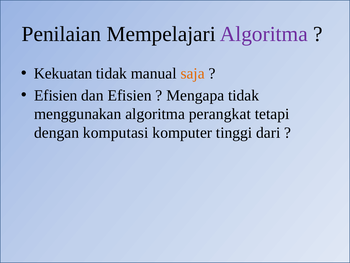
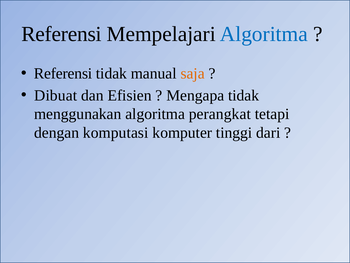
Penilaian: Penilaian -> Referensi (62, 34)
Algoritma colour: purple -> blue (264, 34)
Kekuatan: Kekuatan -> Referensi (63, 73)
Efisien: Efisien -> Dibuat (56, 95)
